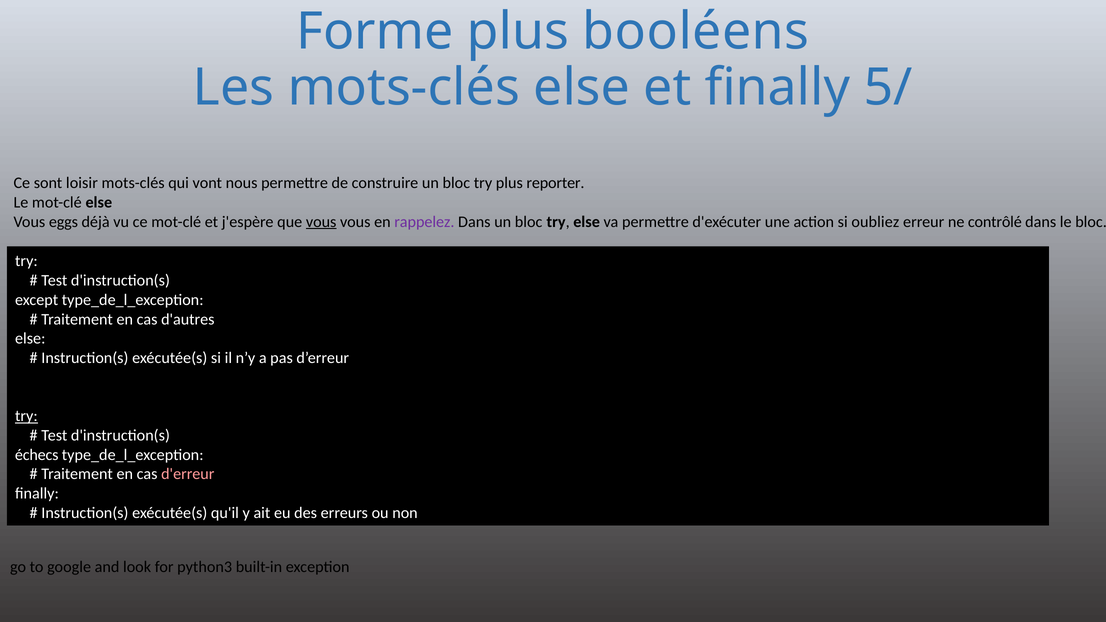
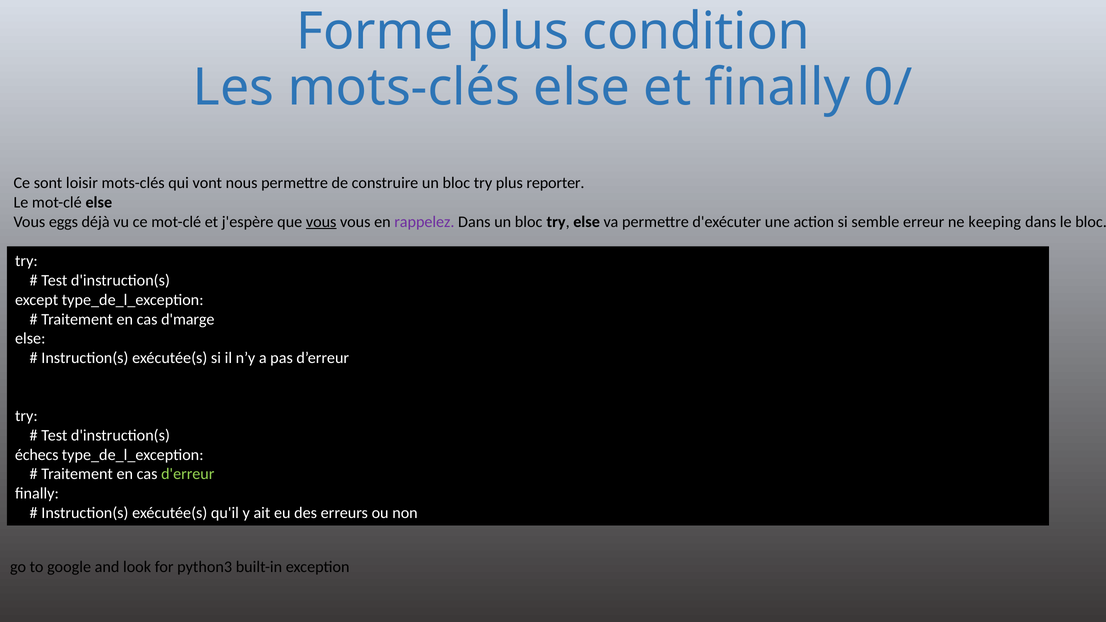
booléens: booléens -> condition (696, 32)
5/: 5/ -> 0/ (888, 88)
oubliez: oubliez -> semble (875, 222)
contrôlé: contrôlé -> keeping (995, 222)
d'autres: d'autres -> d'marge (188, 319)
try underline: present -> none (26, 416)
d'erreur colour: pink -> light green (188, 474)
